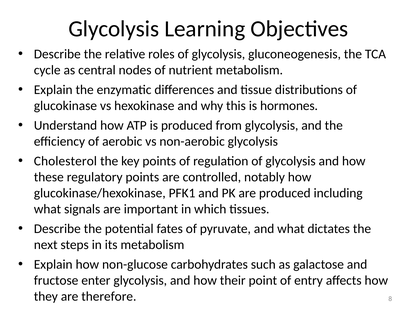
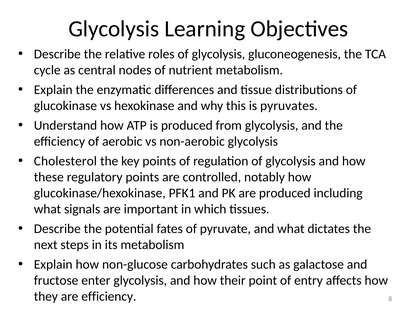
hormones: hormones -> pyruvates (289, 106)
are therefore: therefore -> efficiency (109, 296)
